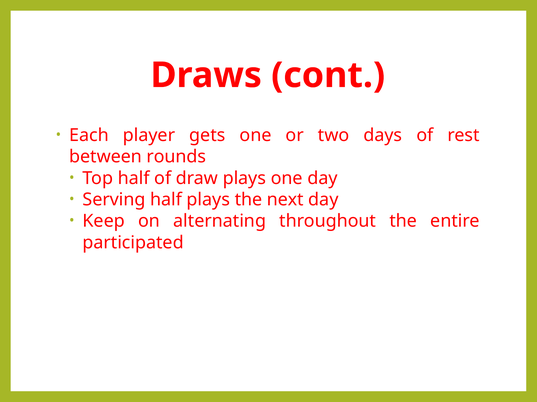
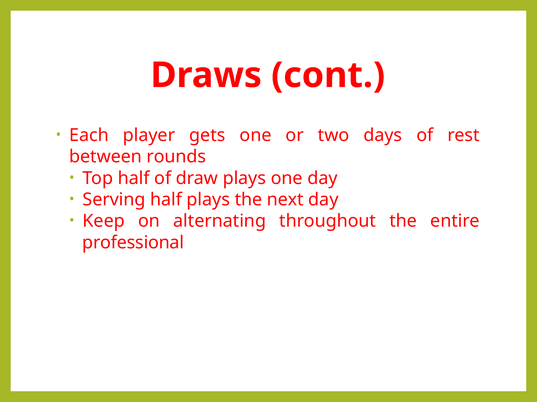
participated: participated -> professional (133, 243)
